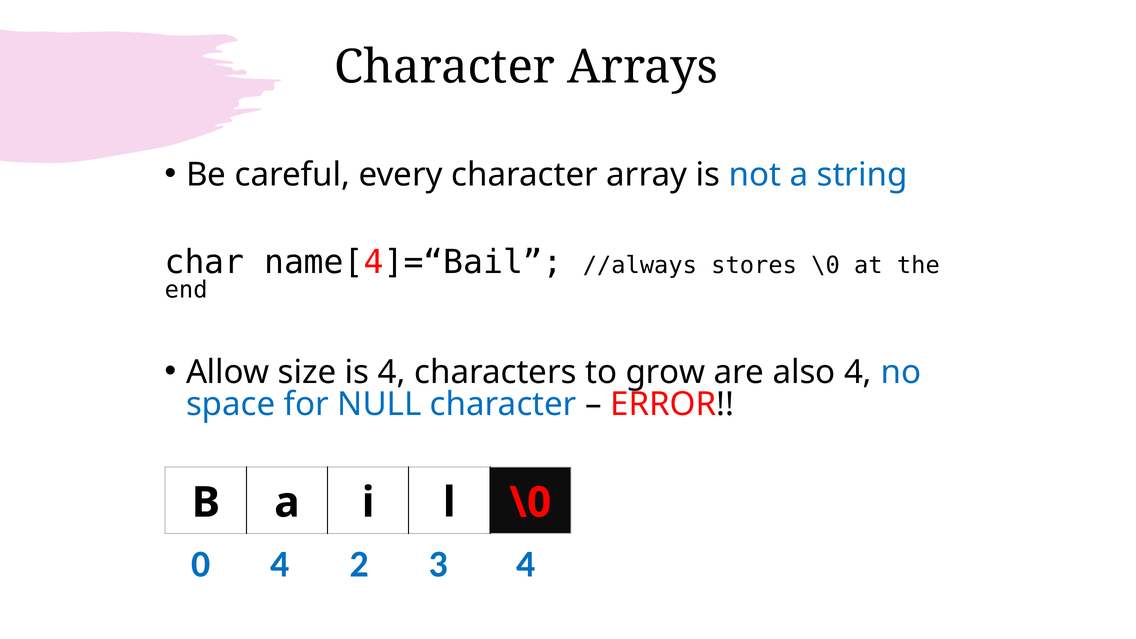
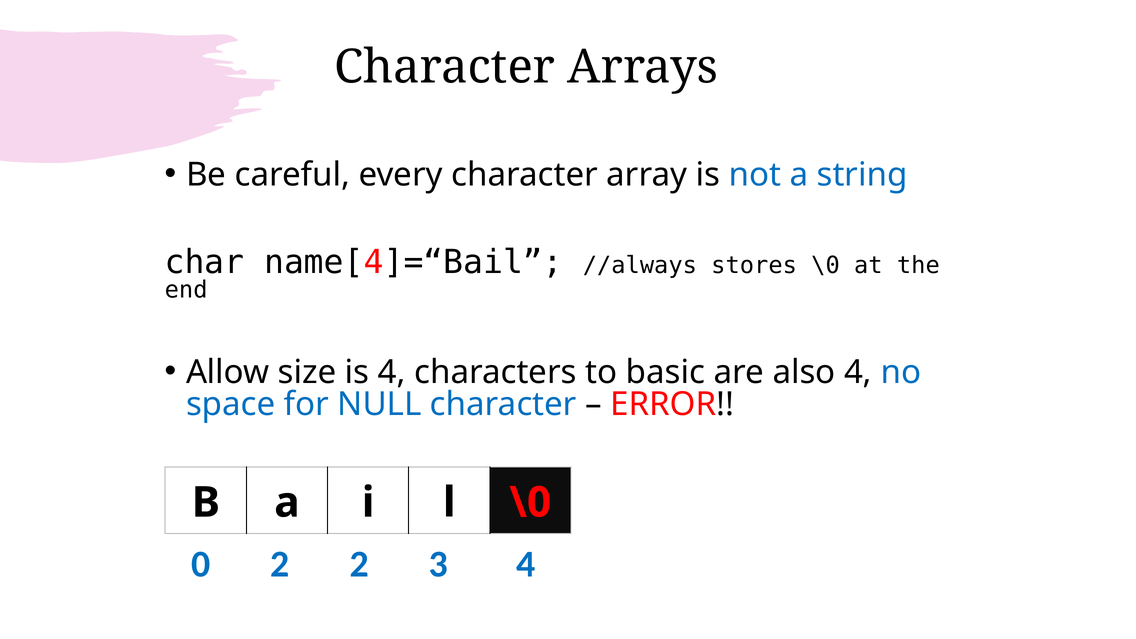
grow: grow -> basic (665, 372)
0 4: 4 -> 2 (280, 564)
